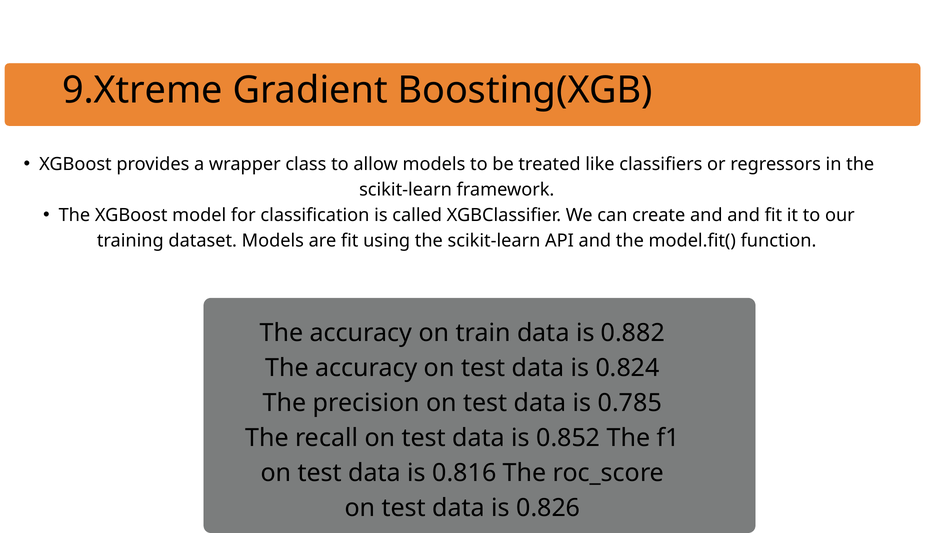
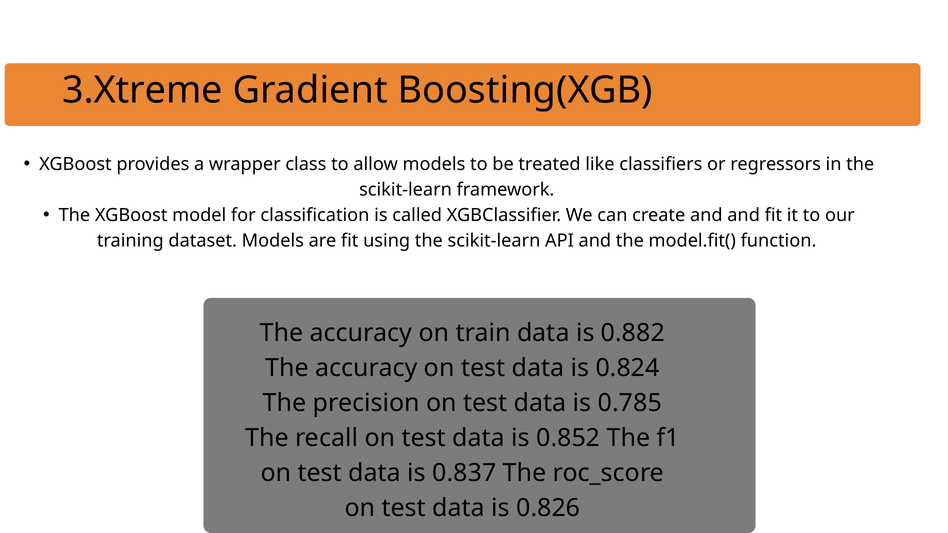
9.Xtreme: 9.Xtreme -> 3.Xtreme (142, 90)
0.816: 0.816 -> 0.837 (464, 473)
